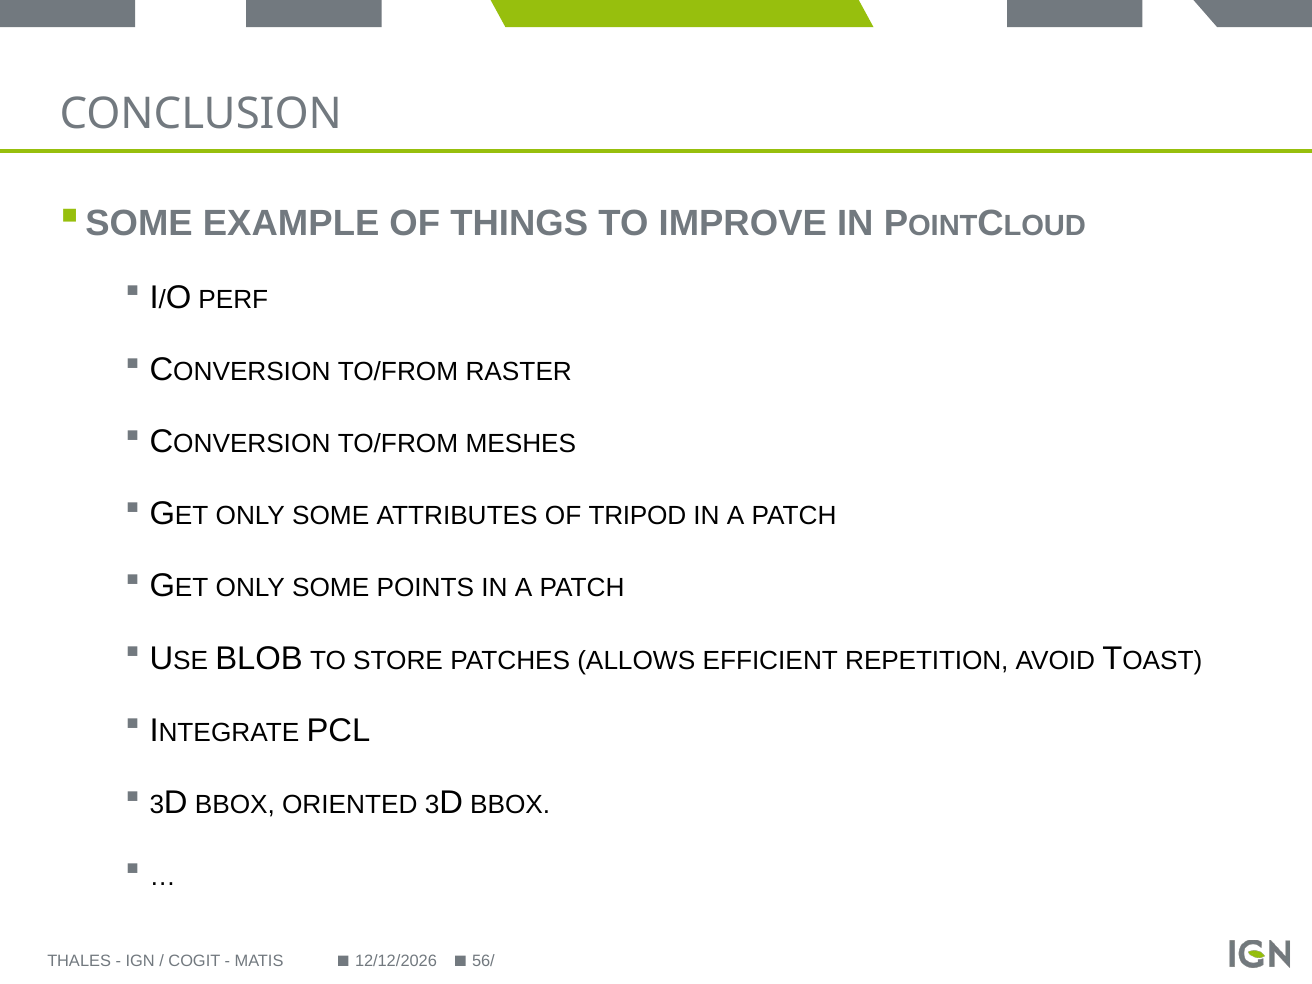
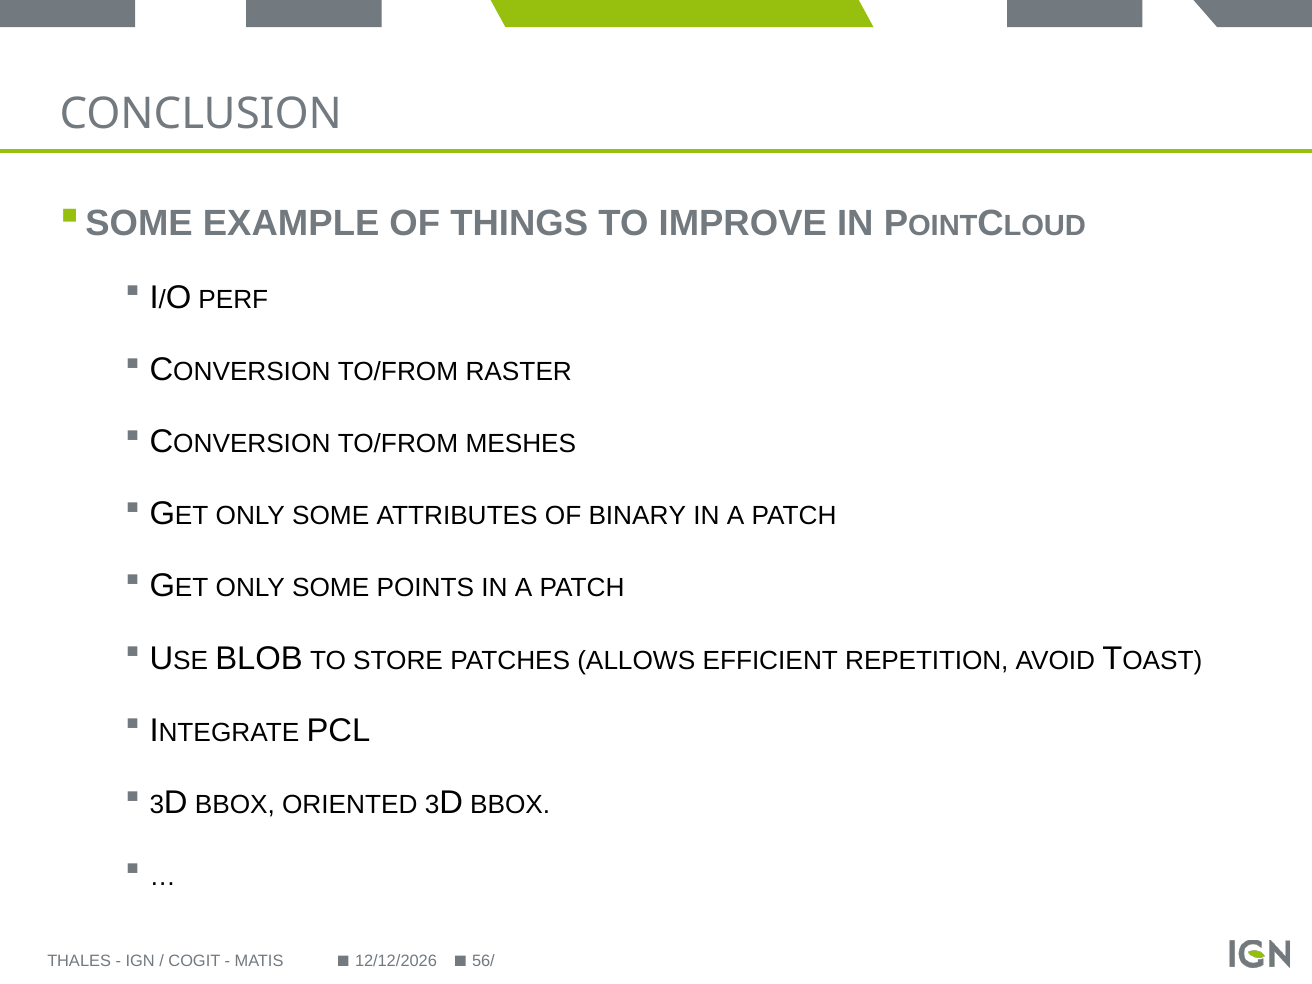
TRIPOD: TRIPOD -> BINARY (637, 516)
